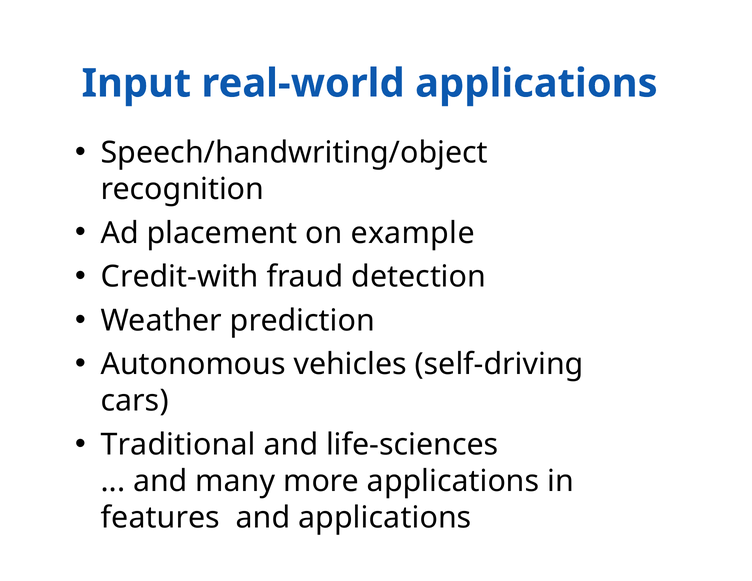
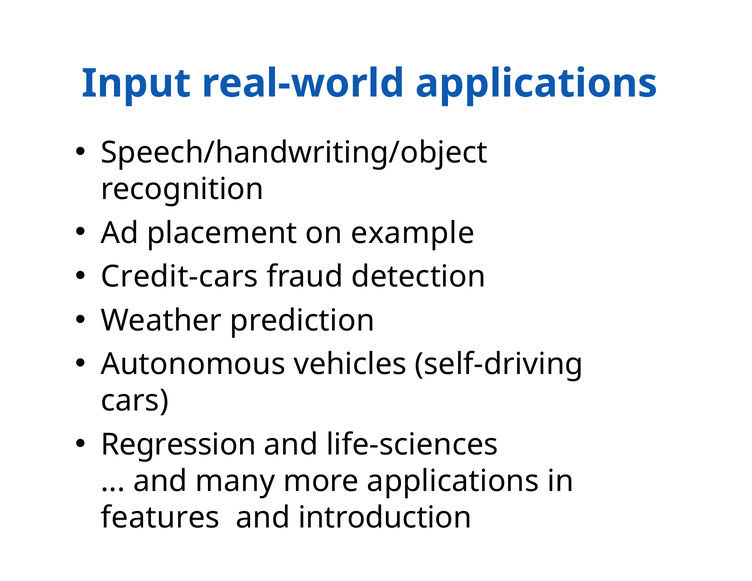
Credit-with: Credit-with -> Credit-cars (180, 277)
Traditional: Traditional -> Regression (178, 445)
and applications: applications -> introduction (385, 518)
